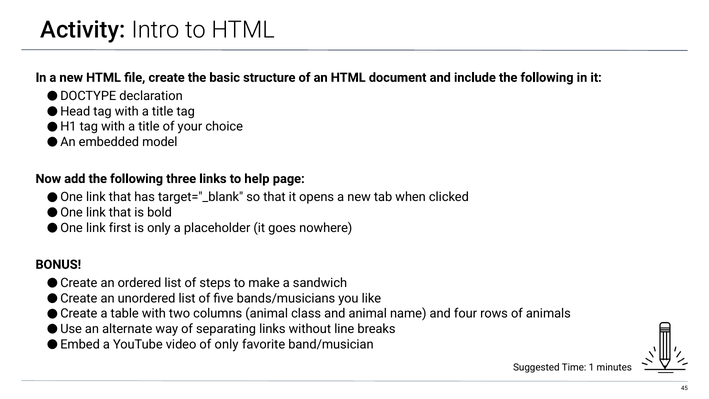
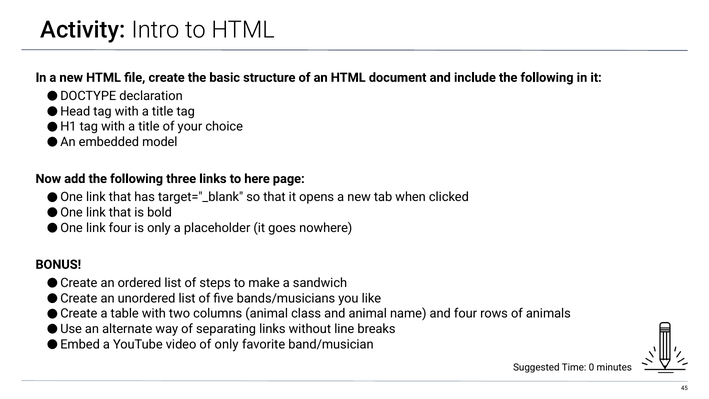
help: help -> here (257, 179)
link first: first -> four (120, 228)
1: 1 -> 0 (591, 367)
